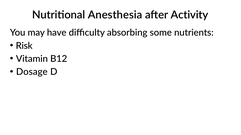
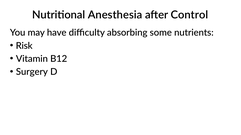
Activity: Activity -> Control (189, 15)
Dosage: Dosage -> Surgery (32, 72)
